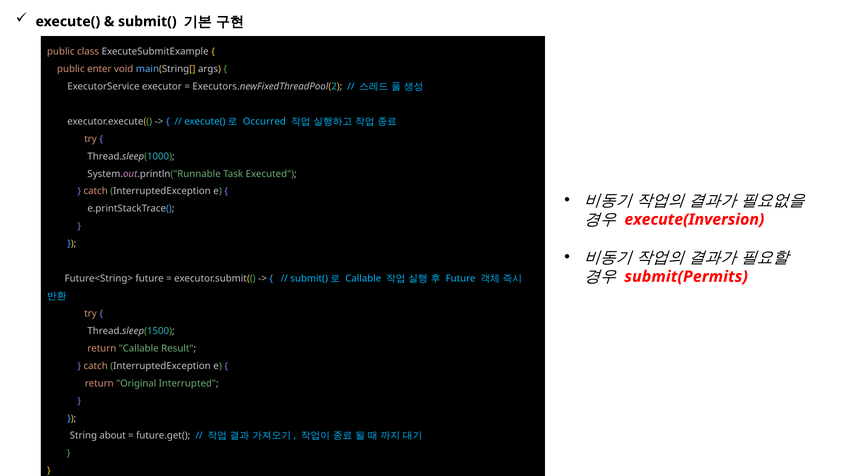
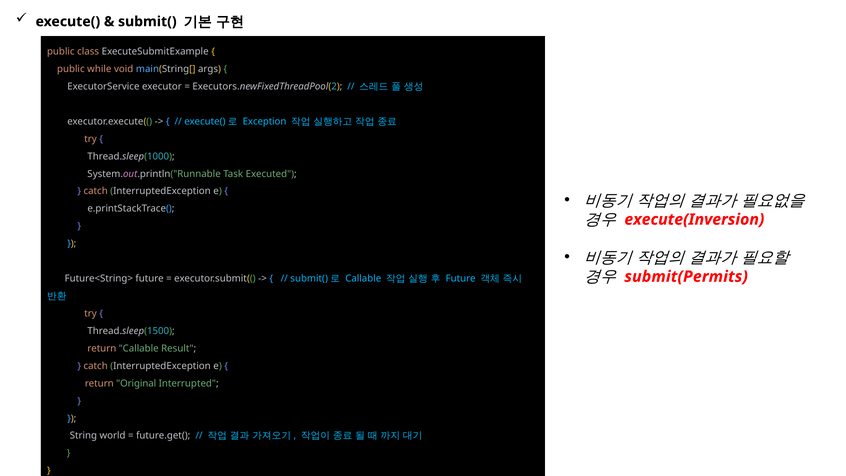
enter: enter -> while (99, 69)
Occurred: Occurred -> Exception (265, 121)
about: about -> world (113, 436)
